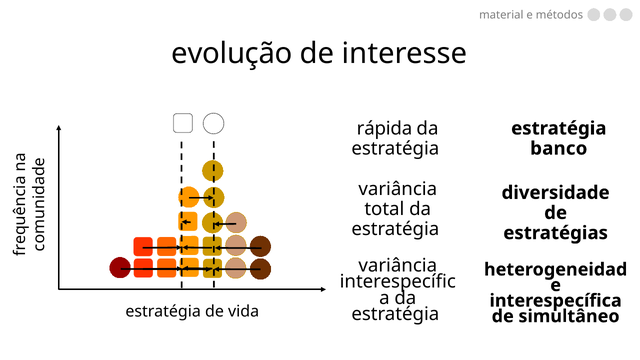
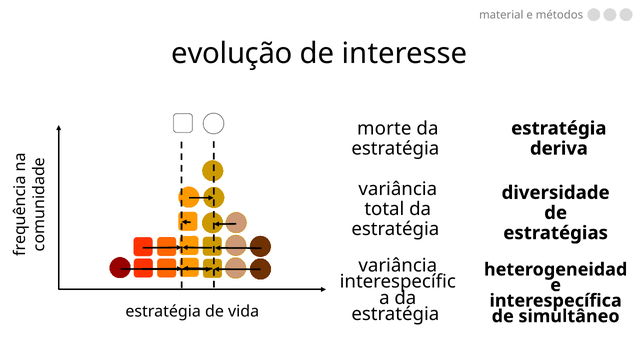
rápida: rápida -> morte (384, 128)
banco: banco -> deriva (559, 148)
